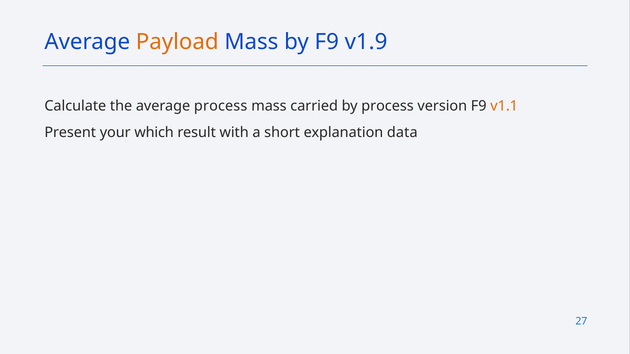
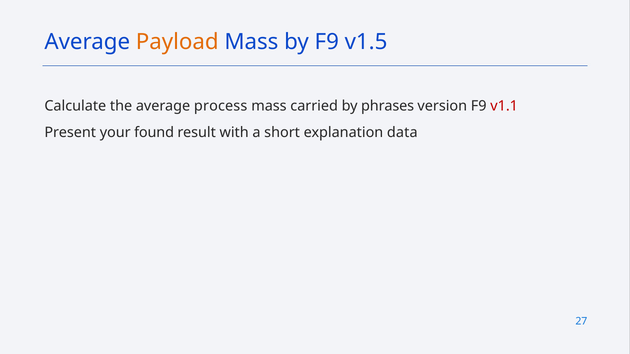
v1.9: v1.9 -> v1.5 (366, 42)
by process: process -> phrases (388, 106)
v1.1 colour: orange -> red (504, 106)
which: which -> found (154, 133)
